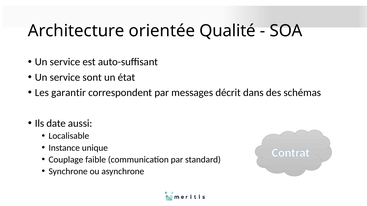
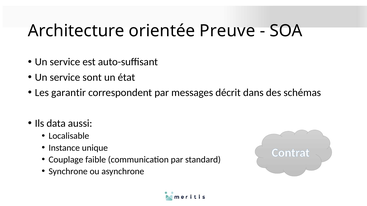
Qualité: Qualité -> Preuve (227, 31)
date: date -> data (56, 124)
